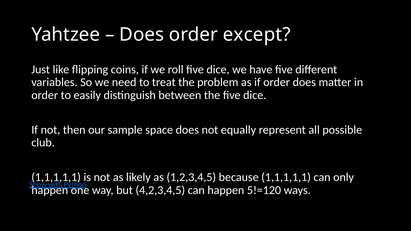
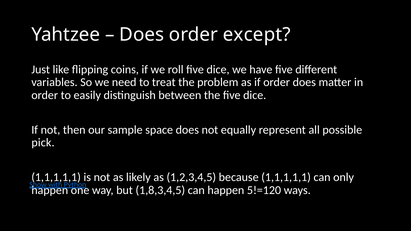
club: club -> pick (43, 143)
4,2,3,4,5: 4,2,3,4,5 -> 1,8,3,4,5 (160, 190)
